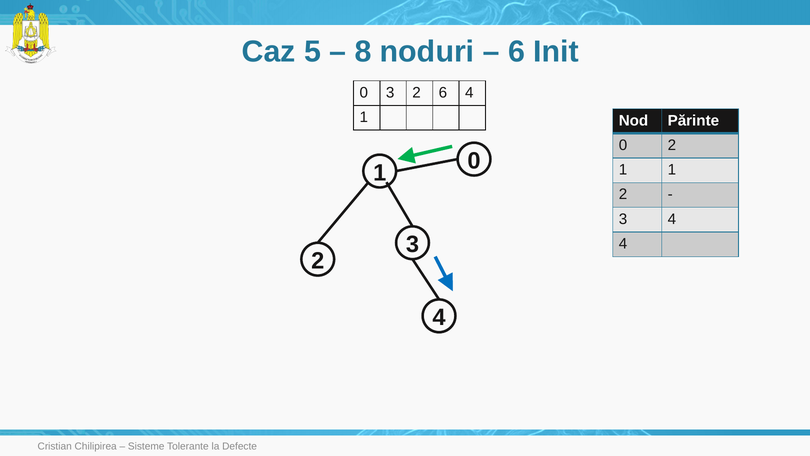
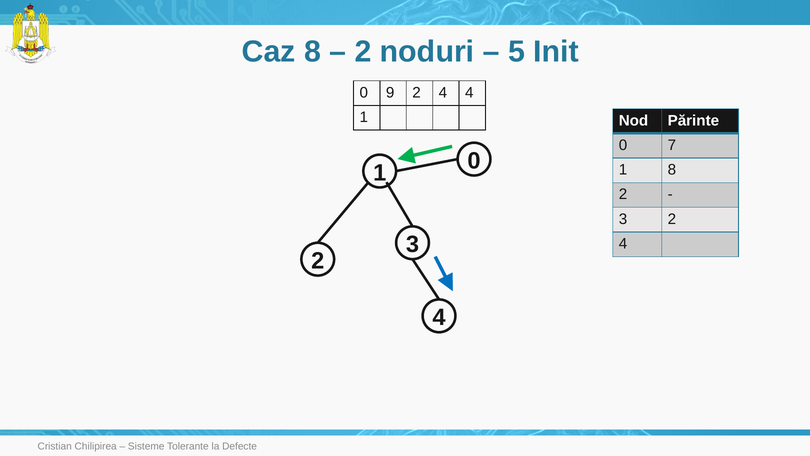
Caz 5: 5 -> 8 (312, 52)
8: 8 -> 2 (363, 52)
6: 6 -> 5 (517, 52)
0 3: 3 -> 9 (390, 93)
6: 6 -> 4 (443, 93)
0 2: 2 -> 7 (672, 145)
1 1: 1 -> 8 (672, 170)
4: 4 -> 2 (672, 219)
